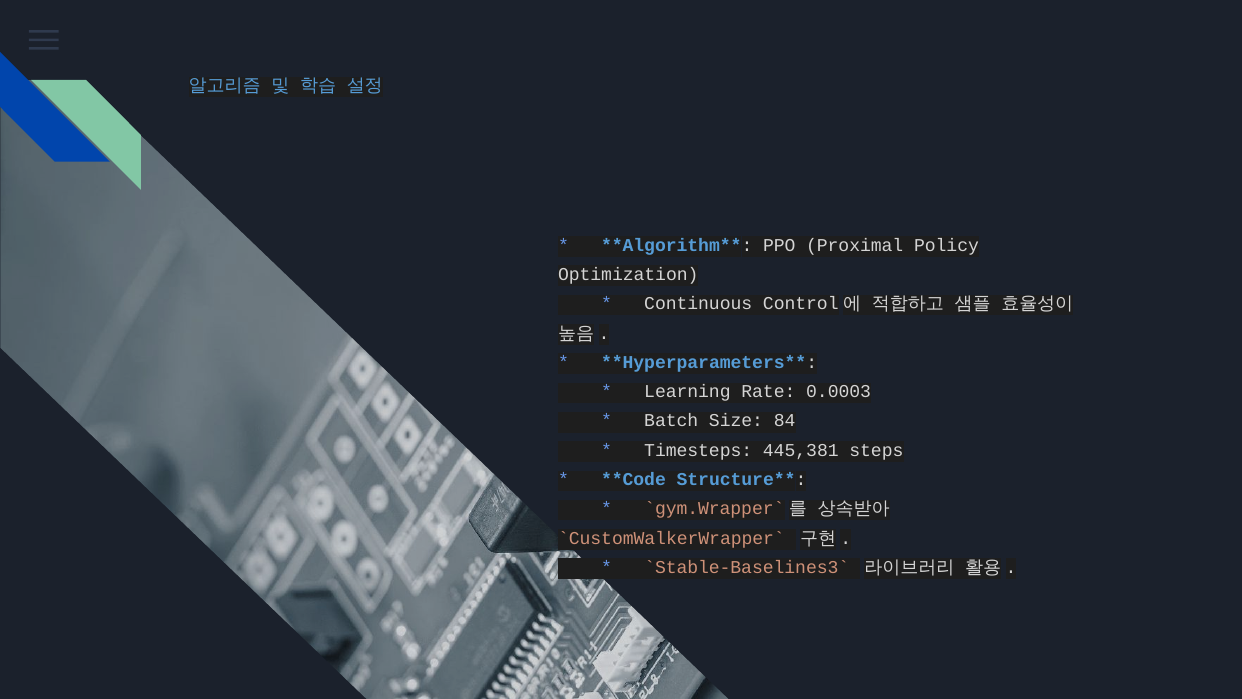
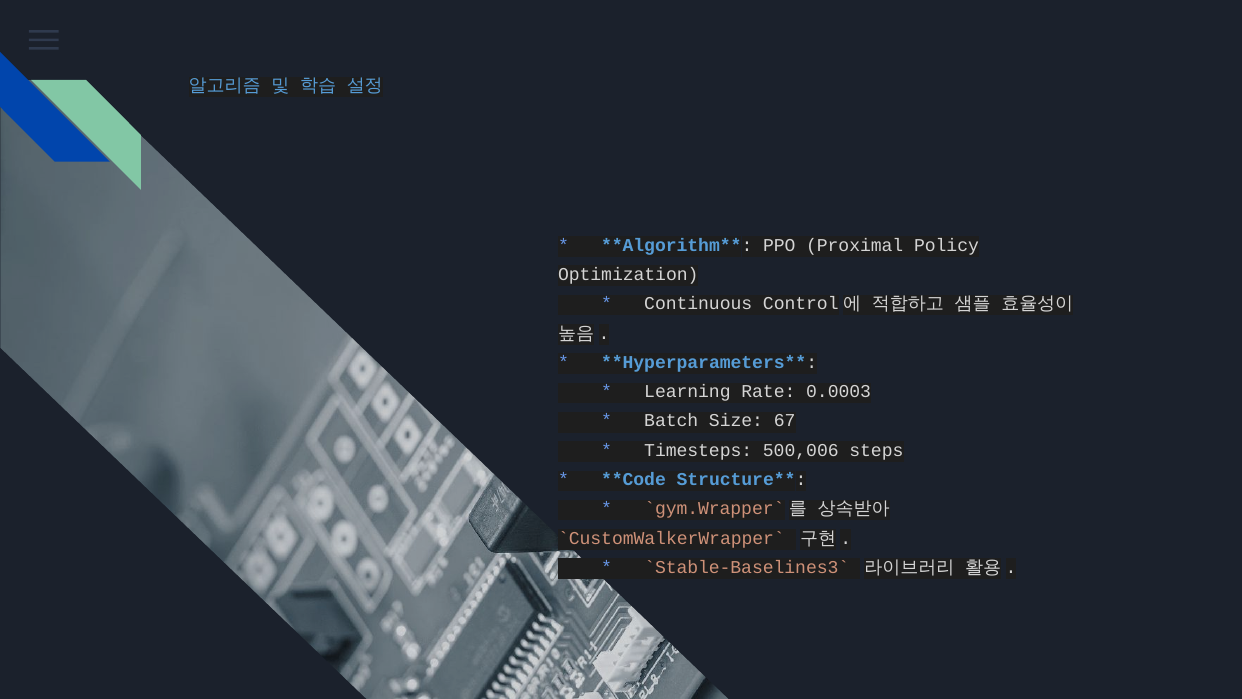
84: 84 -> 67 (785, 421)
445,381: 445,381 -> 500,006 (801, 450)
